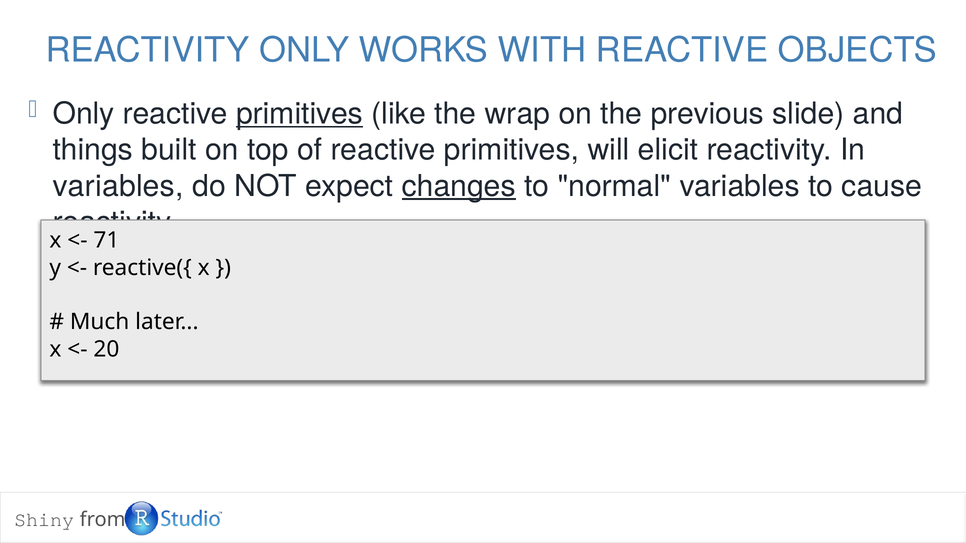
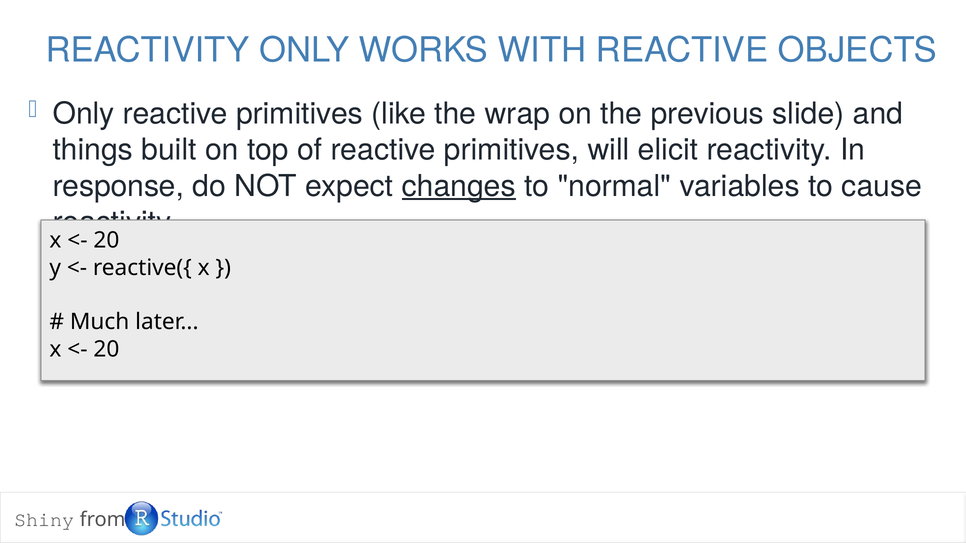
primitives underline: present -> none (300, 114)
variables: variables -> response (118, 186)
71: 71 -> 20 (106, 241)
